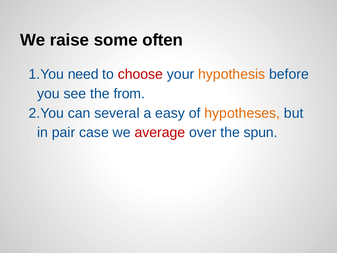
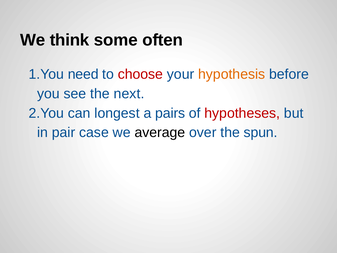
raise: raise -> think (70, 40)
from: from -> next (129, 94)
several: several -> longest (117, 113)
easy: easy -> pairs (170, 113)
hypotheses colour: orange -> red (242, 113)
average colour: red -> black (160, 132)
